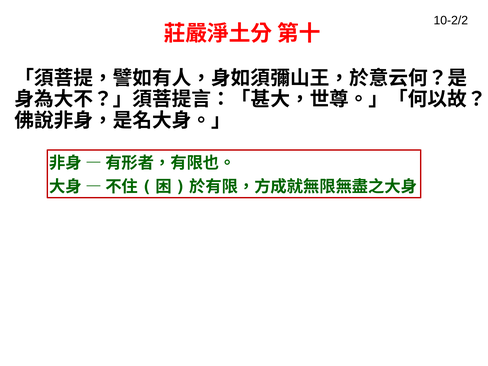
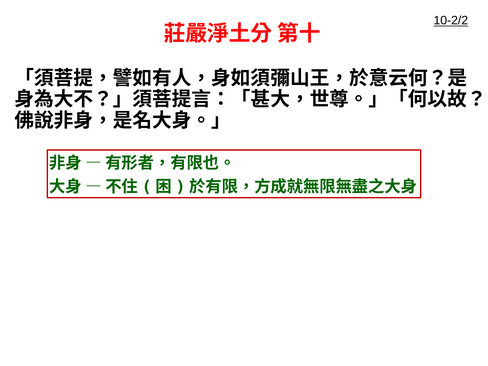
10-2/2 underline: none -> present (451, 21)
